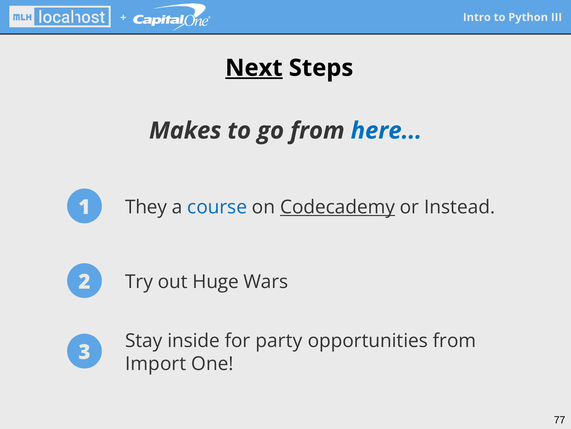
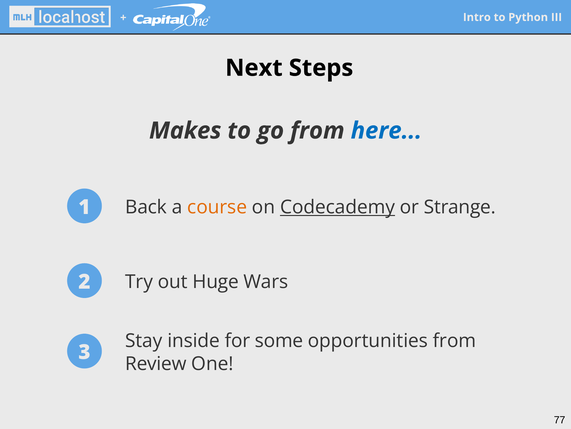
Next underline: present -> none (254, 68)
They: They -> Back (146, 207)
course colour: blue -> orange (217, 207)
Instead: Instead -> Strange (460, 207)
party: party -> some (279, 340)
Import: Import -> Review (156, 363)
